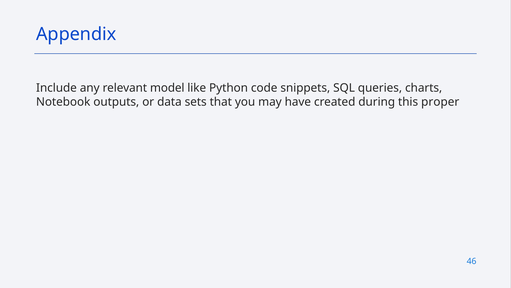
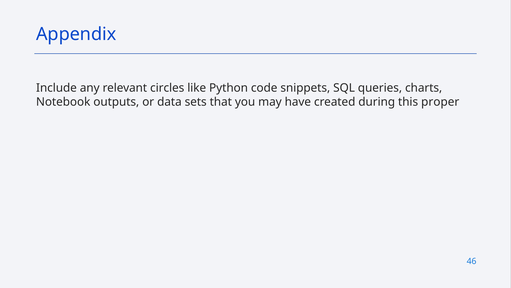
model: model -> circles (167, 88)
